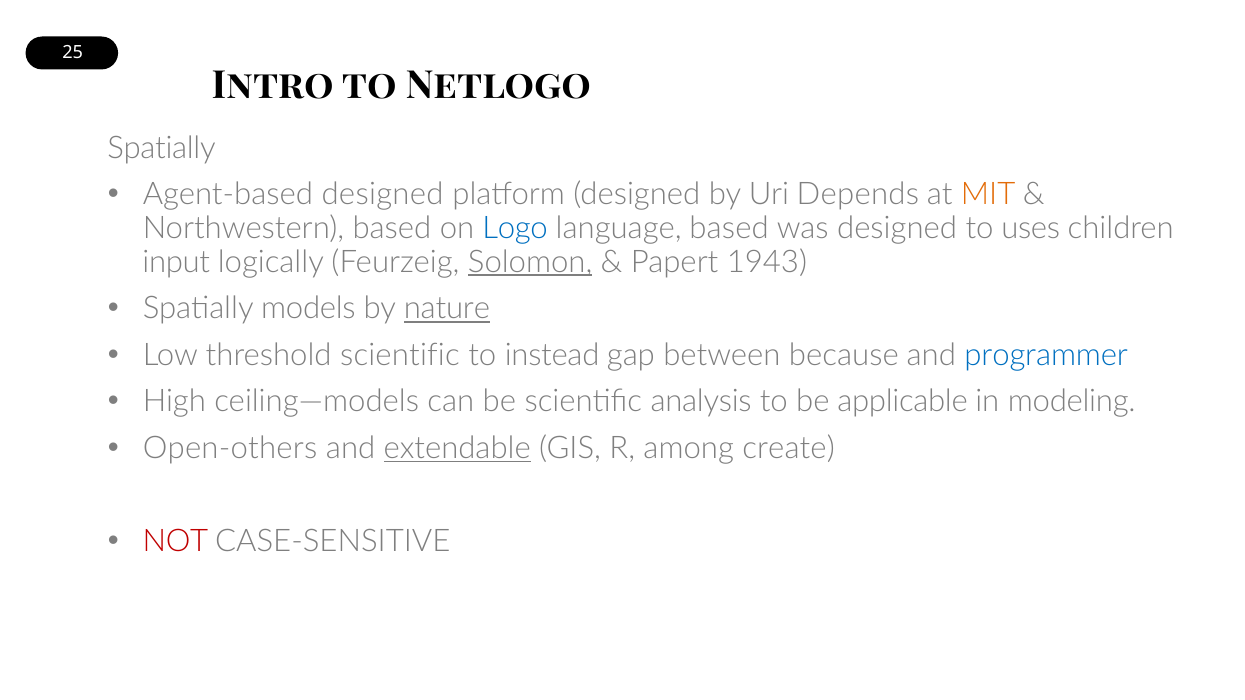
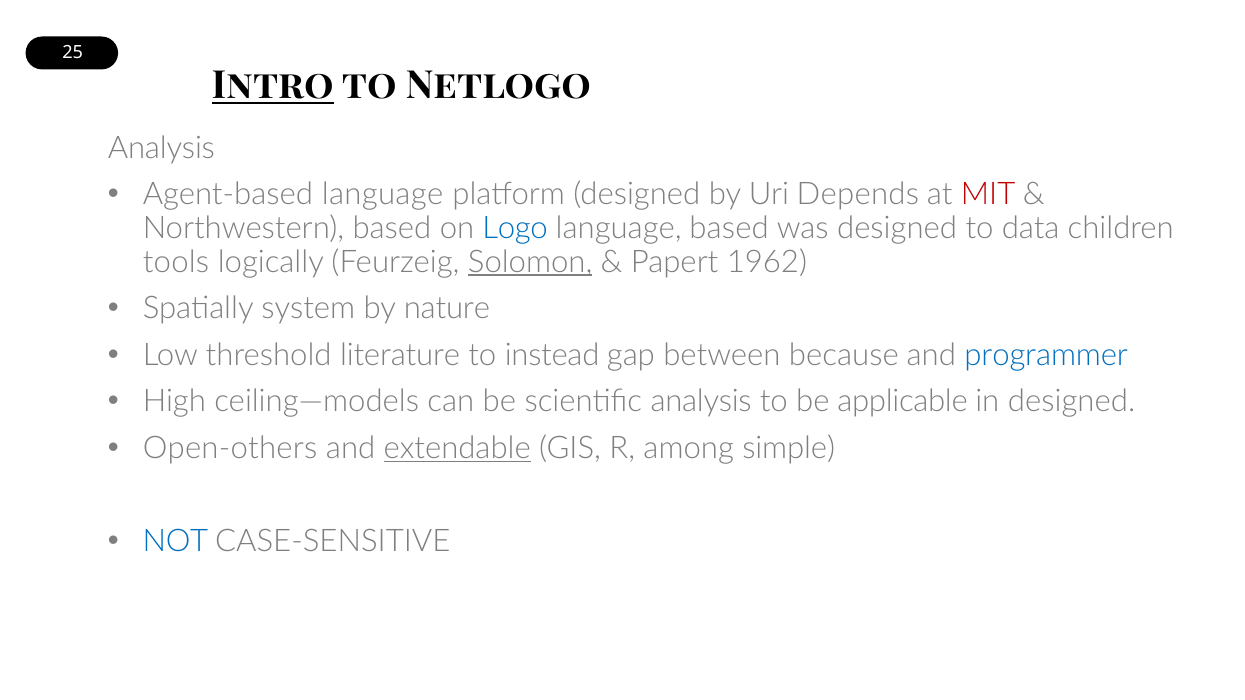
Intro underline: none -> present (273, 86)
Spatially: Spatially -> Analysis (161, 148)
Agent-based designed: designed -> language (383, 195)
MIT colour: orange -> red (988, 195)
uses: uses -> data (1031, 228)
input: input -> tools (176, 262)
1943: 1943 -> 1962 (767, 262)
models: models -> system (308, 309)
nature underline: present -> none (447, 309)
threshold scientific: scientific -> literature (400, 355)
in modeling: modeling -> designed (1072, 402)
create: create -> simple (789, 448)
NOT colour: red -> blue (175, 541)
